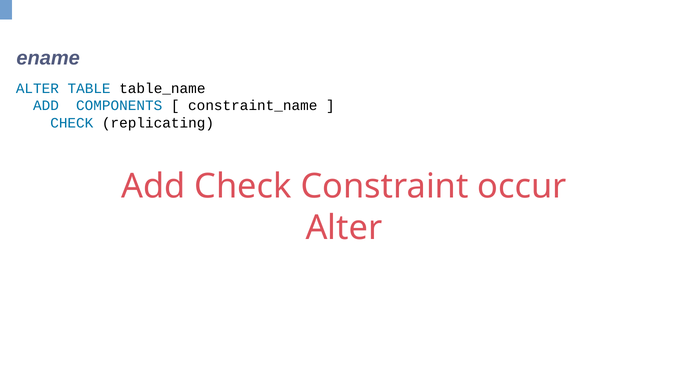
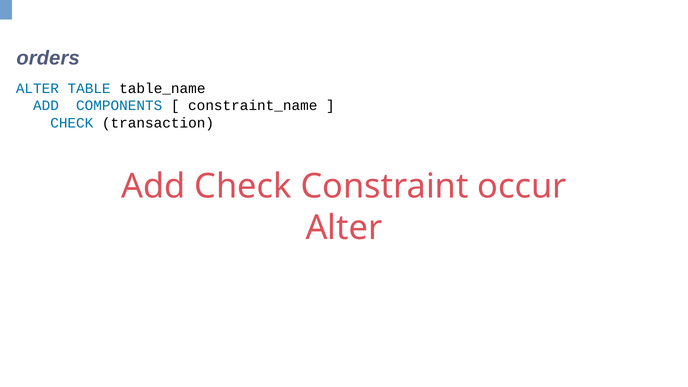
ename: ename -> orders (48, 58)
replicating: replicating -> transaction (158, 123)
